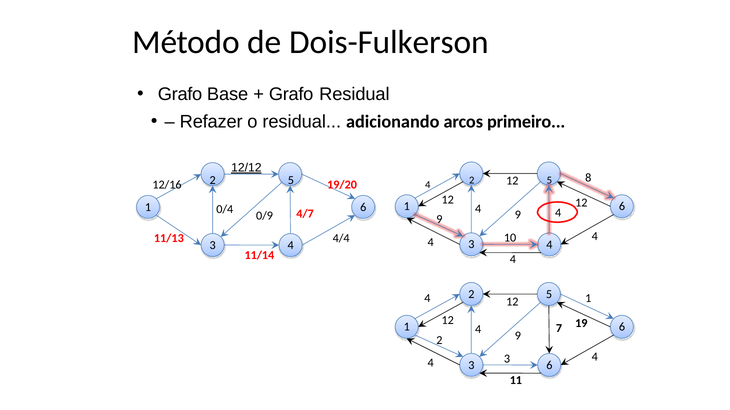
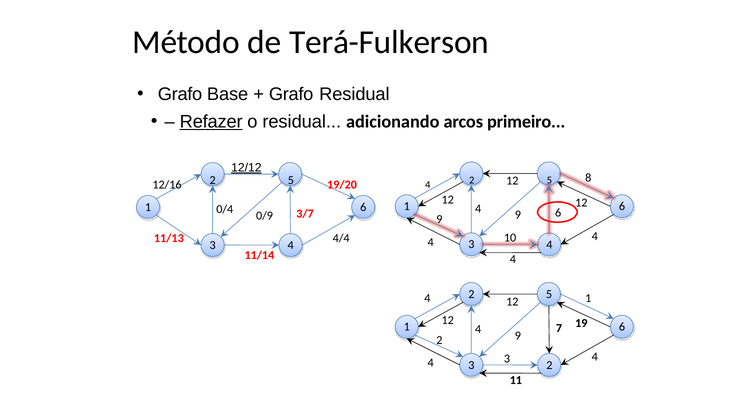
Dois-Fulkerson: Dois-Fulkerson -> Terá-Fulkerson (389, 42)
Refazer underline: none -> present (211, 122)
4: 4 -> 6 (558, 213)
4/7: 4/7 -> 3/7 (305, 214)
3 6: 6 -> 2 (549, 366)
